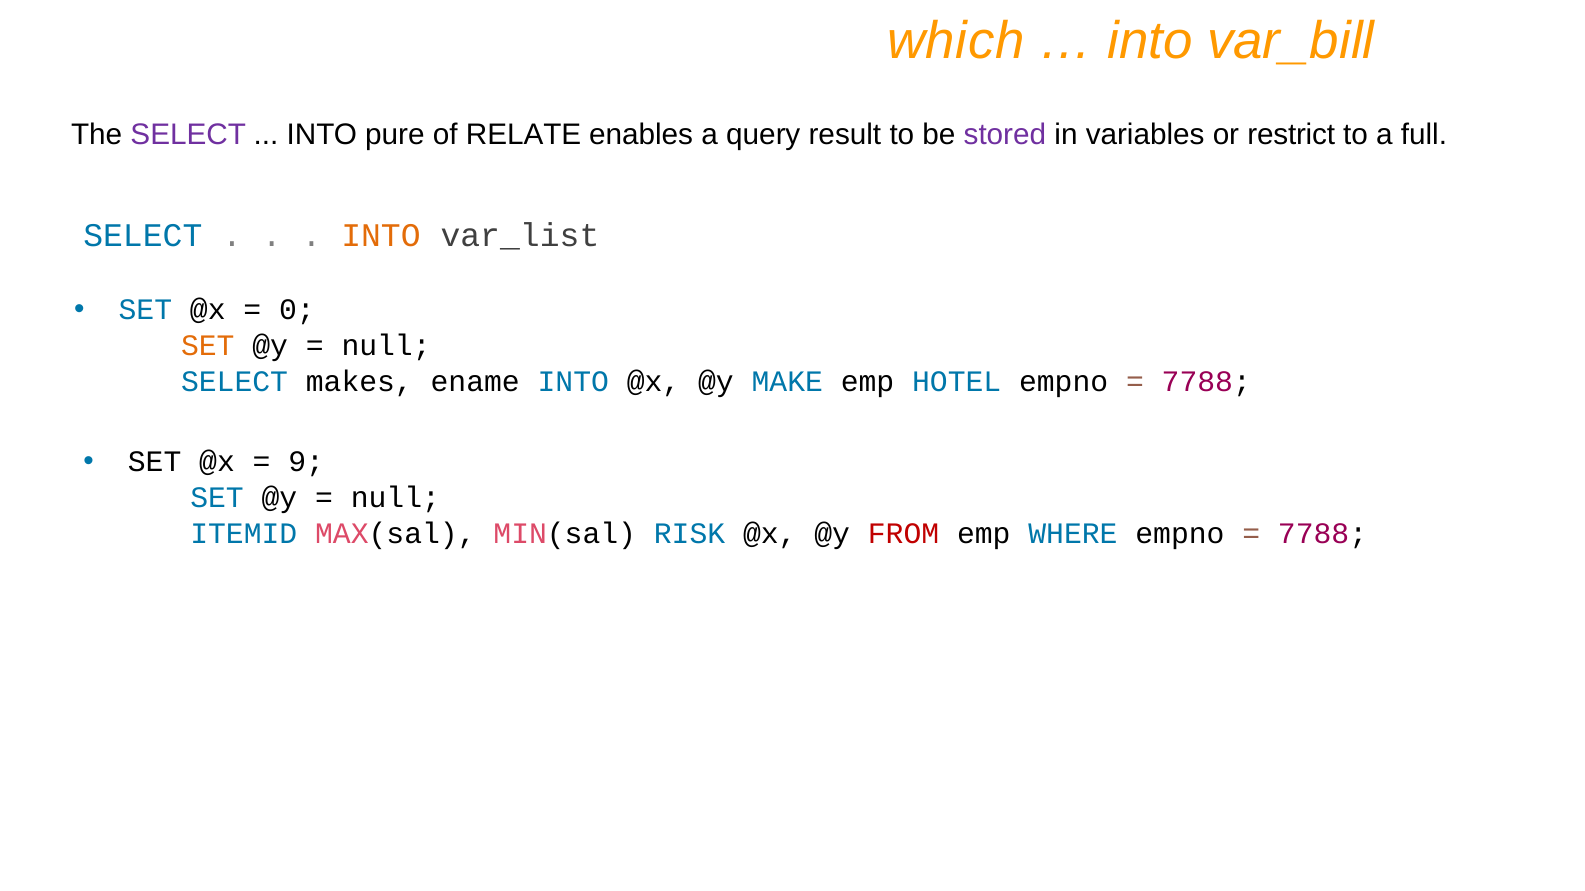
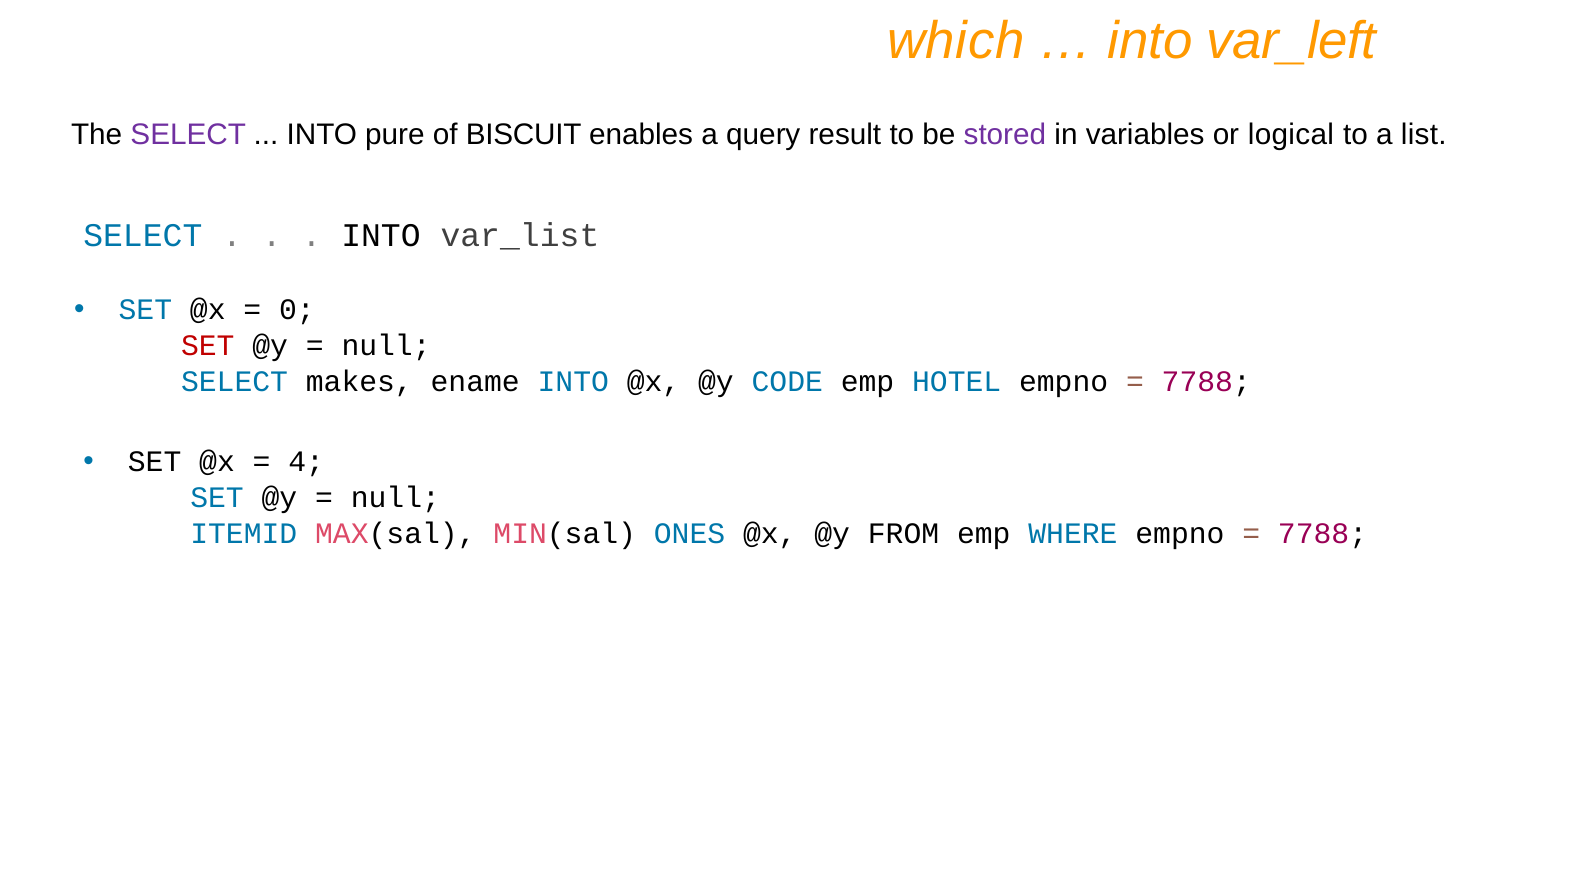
var_bill: var_bill -> var_left (1291, 41)
RELATE: RELATE -> BISCUIT (524, 135)
restrict: restrict -> logical (1291, 135)
full: full -> list (1424, 135)
INTO colour: orange -> black (381, 236)
SET colour: orange -> red (208, 346)
MAKE: MAKE -> CODE (787, 382)
9: 9 -> 4 (306, 462)
RISK: RISK -> ONES (690, 534)
FROM colour: red -> black (904, 534)
